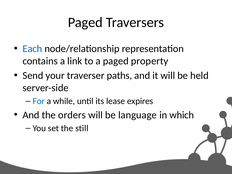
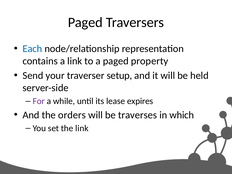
paths: paths -> setup (119, 75)
For colour: blue -> purple (39, 101)
language: language -> traverses (138, 115)
the still: still -> link (82, 128)
